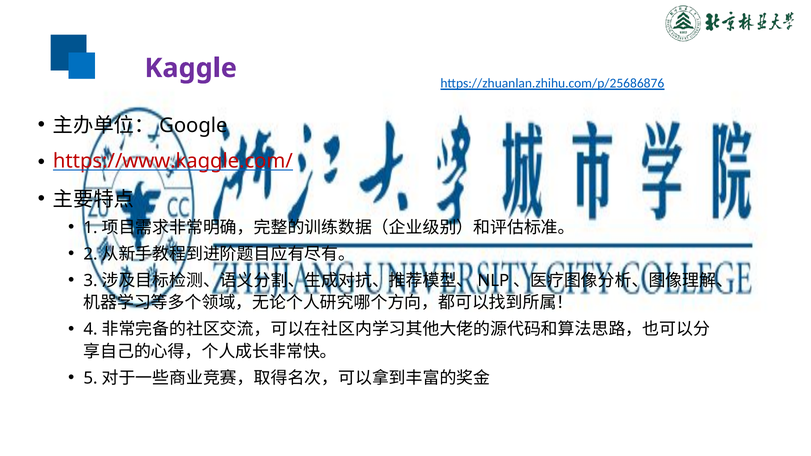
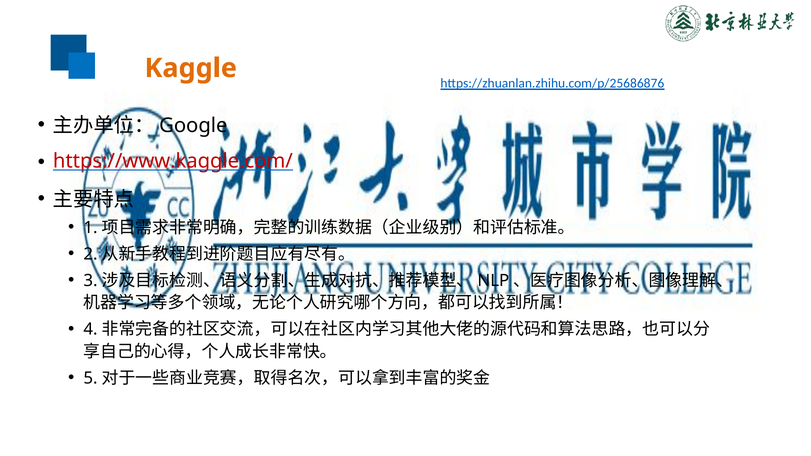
Kaggle colour: purple -> orange (191, 68)
